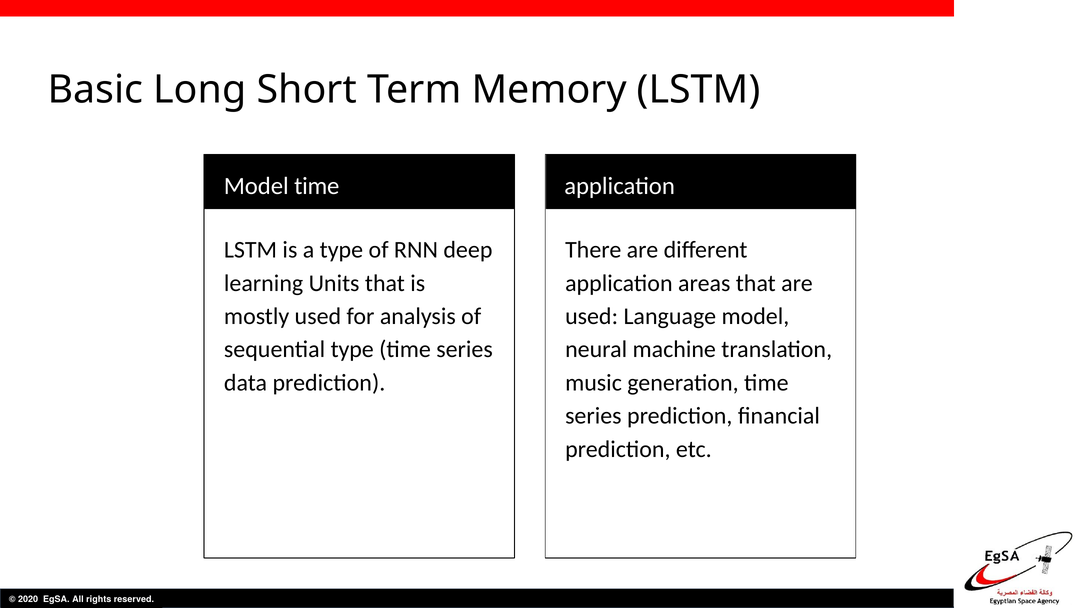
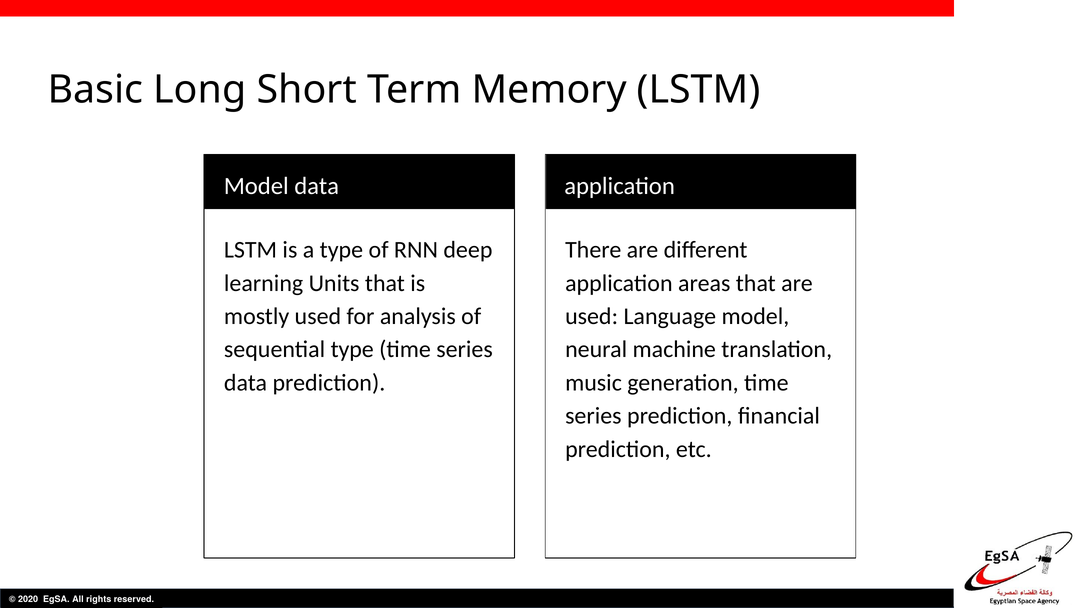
Model time: time -> data (317, 186)
